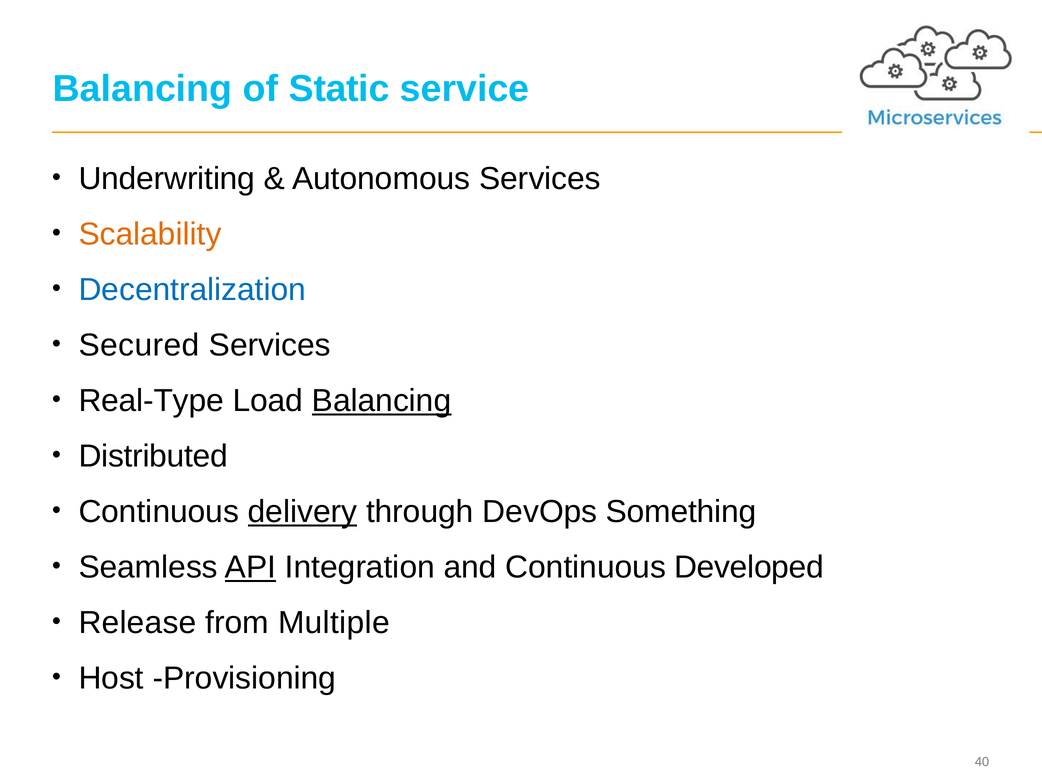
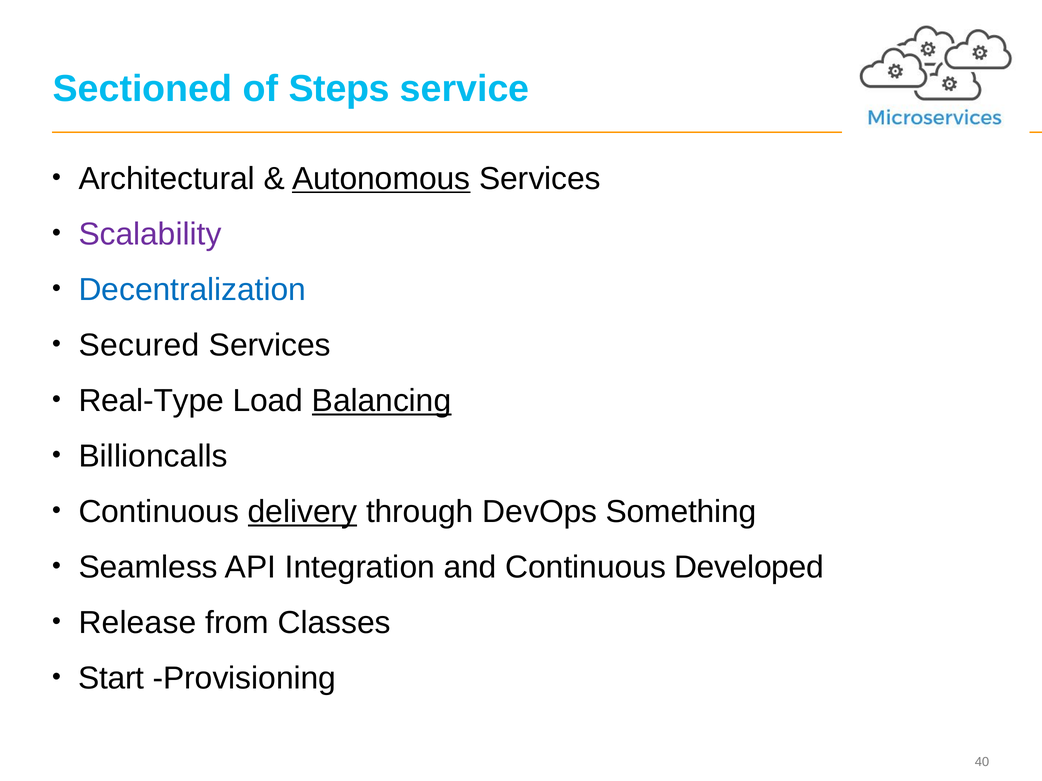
Balancing: Balancing -> Sectioned (142, 89)
Static: Static -> Steps (339, 89)
Underwriting: Underwriting -> Architectural (167, 179)
Autonomous underline: none -> present (381, 179)
Scalability colour: orange -> purple (150, 234)
Distributed: Distributed -> Billioncalls (153, 456)
API underline: present -> none (251, 568)
Multiple: Multiple -> Classes (334, 623)
Host: Host -> Start (111, 679)
